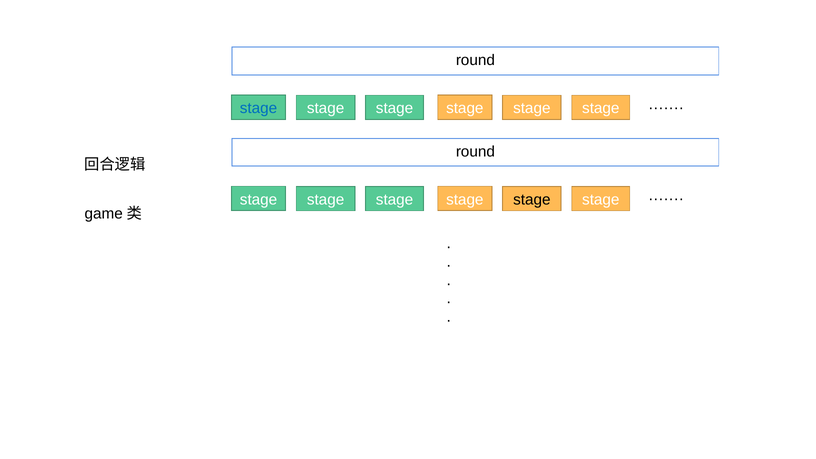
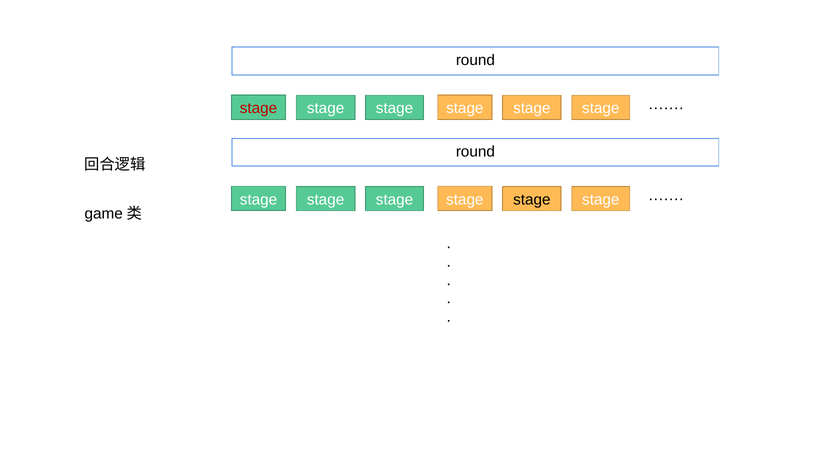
stage colour: blue -> red (259, 108)
